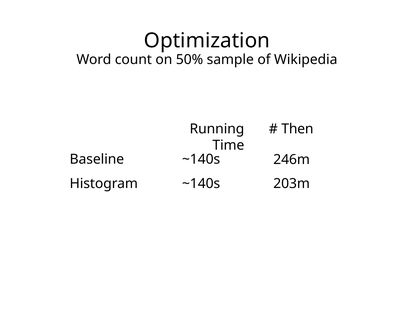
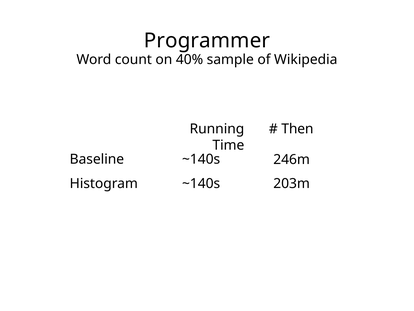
Optimization: Optimization -> Programmer (207, 41)
50%: 50% -> 40% (190, 60)
